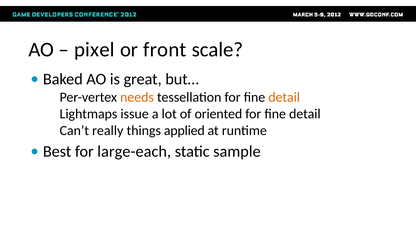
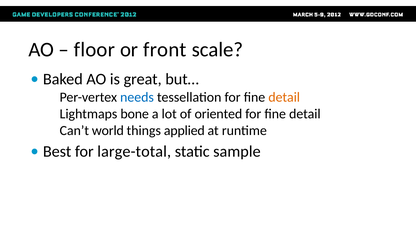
pixel: pixel -> floor (94, 50)
needs colour: orange -> blue (137, 97)
issue: issue -> bone (135, 114)
really: really -> world (108, 131)
large-each: large-each -> large-total (134, 151)
